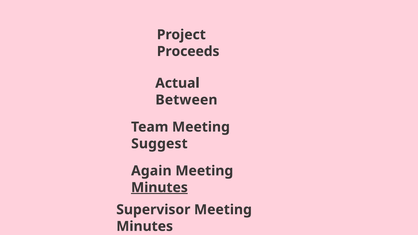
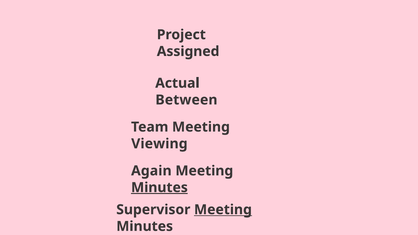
Proceeds: Proceeds -> Assigned (188, 51)
Suggest: Suggest -> Viewing (159, 144)
Meeting underline: none -> present (223, 210)
